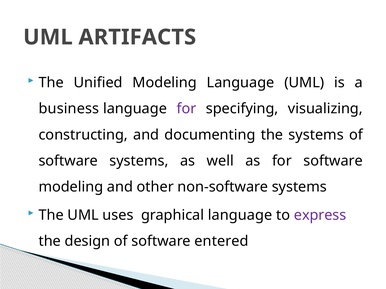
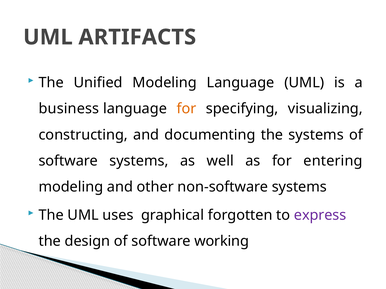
for colour: purple -> orange (186, 109)
for software: software -> entering (333, 161)
graphical language: language -> forgotten (240, 215)
entered: entered -> working (222, 241)
